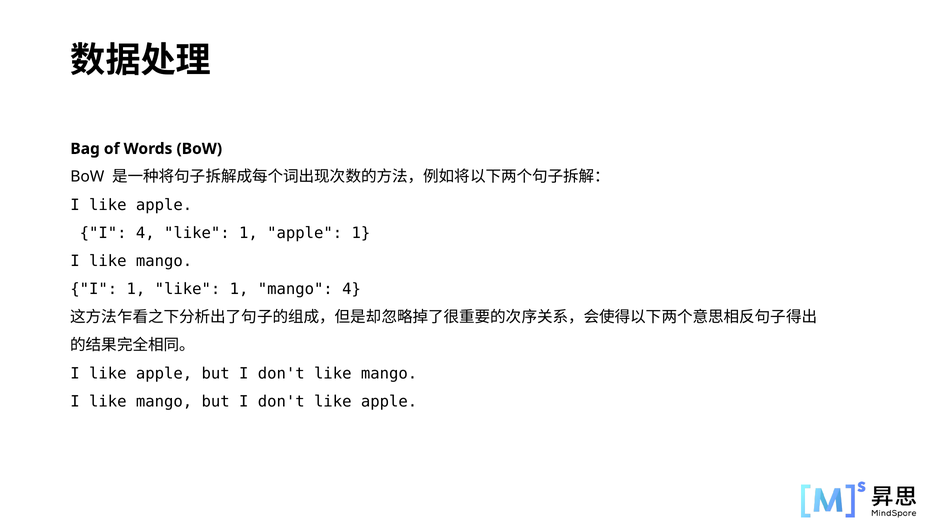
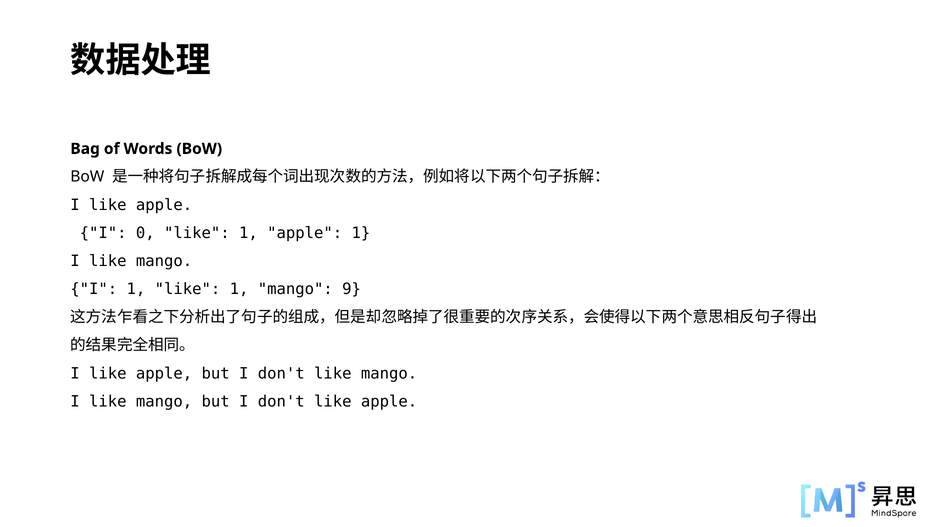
I 4: 4 -> 0 (145, 233)
mango 4: 4 -> 9 (352, 289)
